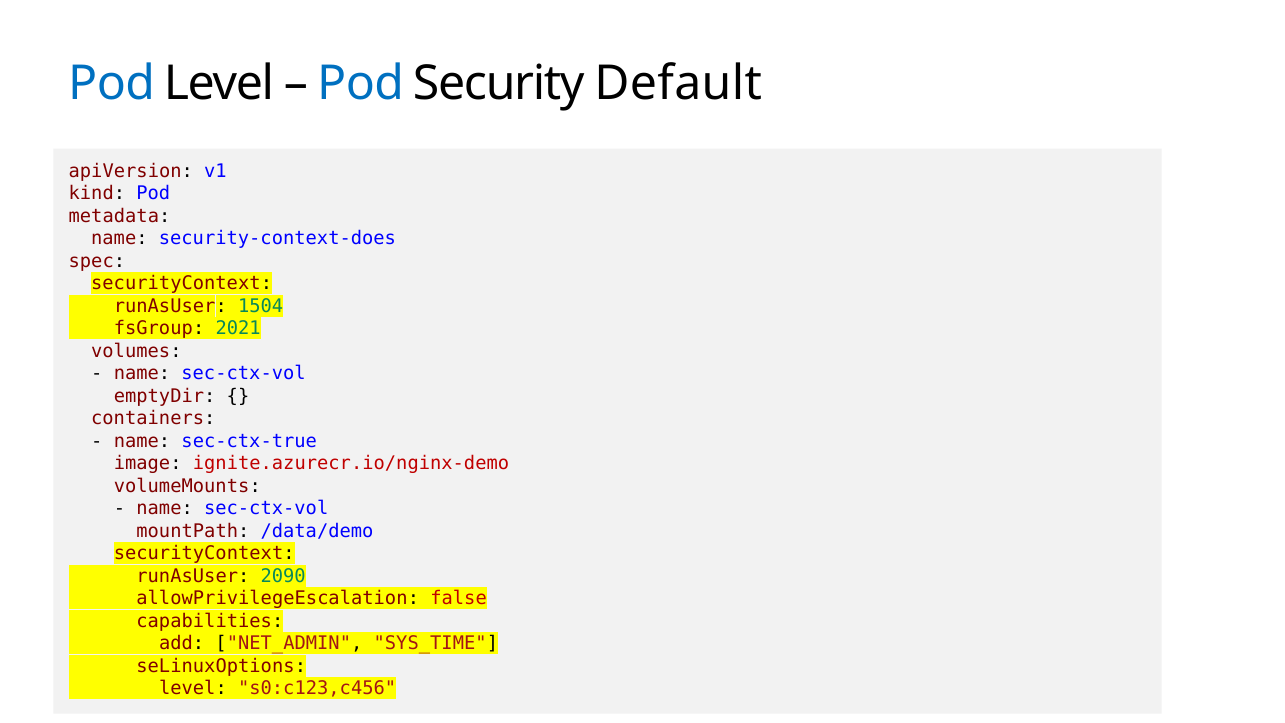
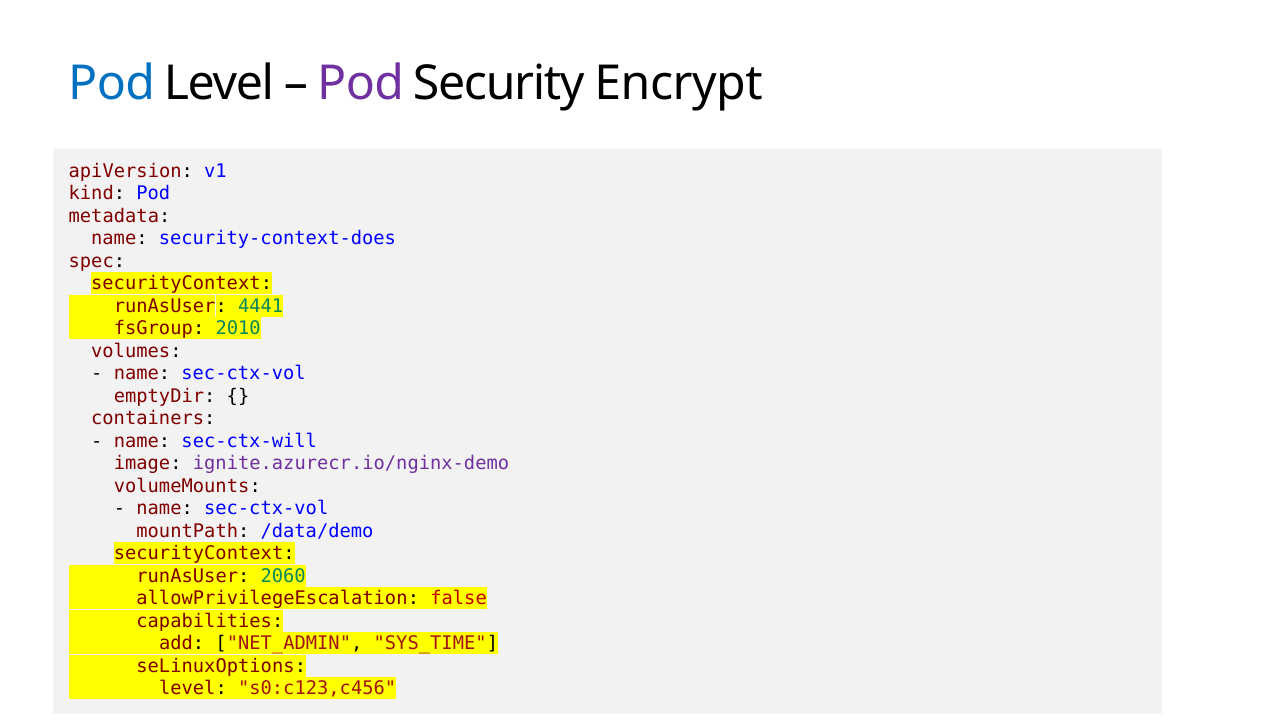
Pod colour: blue -> purple (361, 84)
Default: Default -> Encrypt (679, 84)
1504: 1504 -> 4441 (261, 306)
2021: 2021 -> 2010 (238, 328)
sec-ctx-true: sec-ctx-true -> sec-ctx-will (249, 441)
ignite.azurecr.io/nginx-demo colour: red -> purple (351, 463)
2090: 2090 -> 2060 (283, 576)
